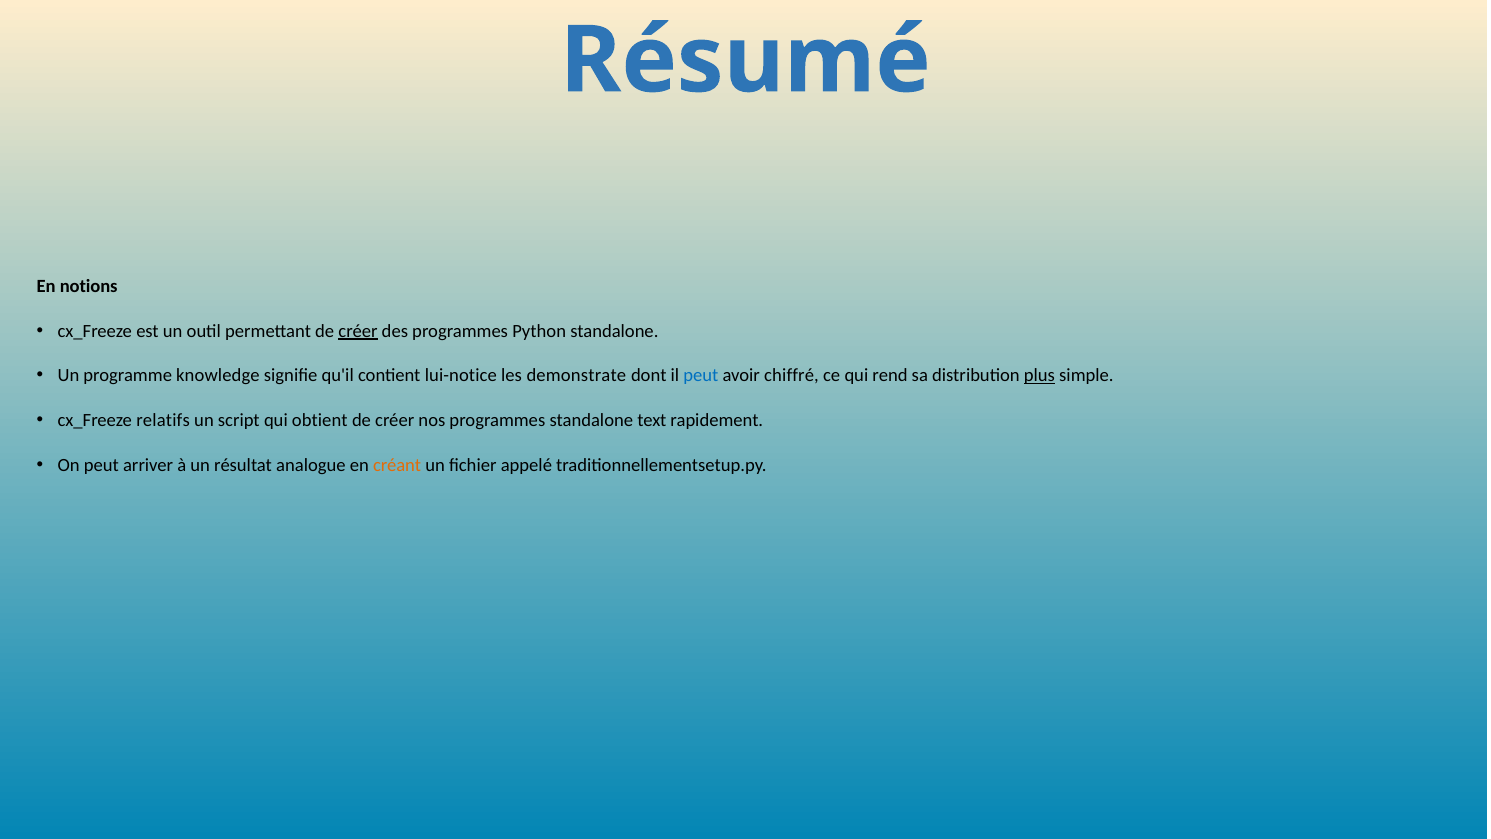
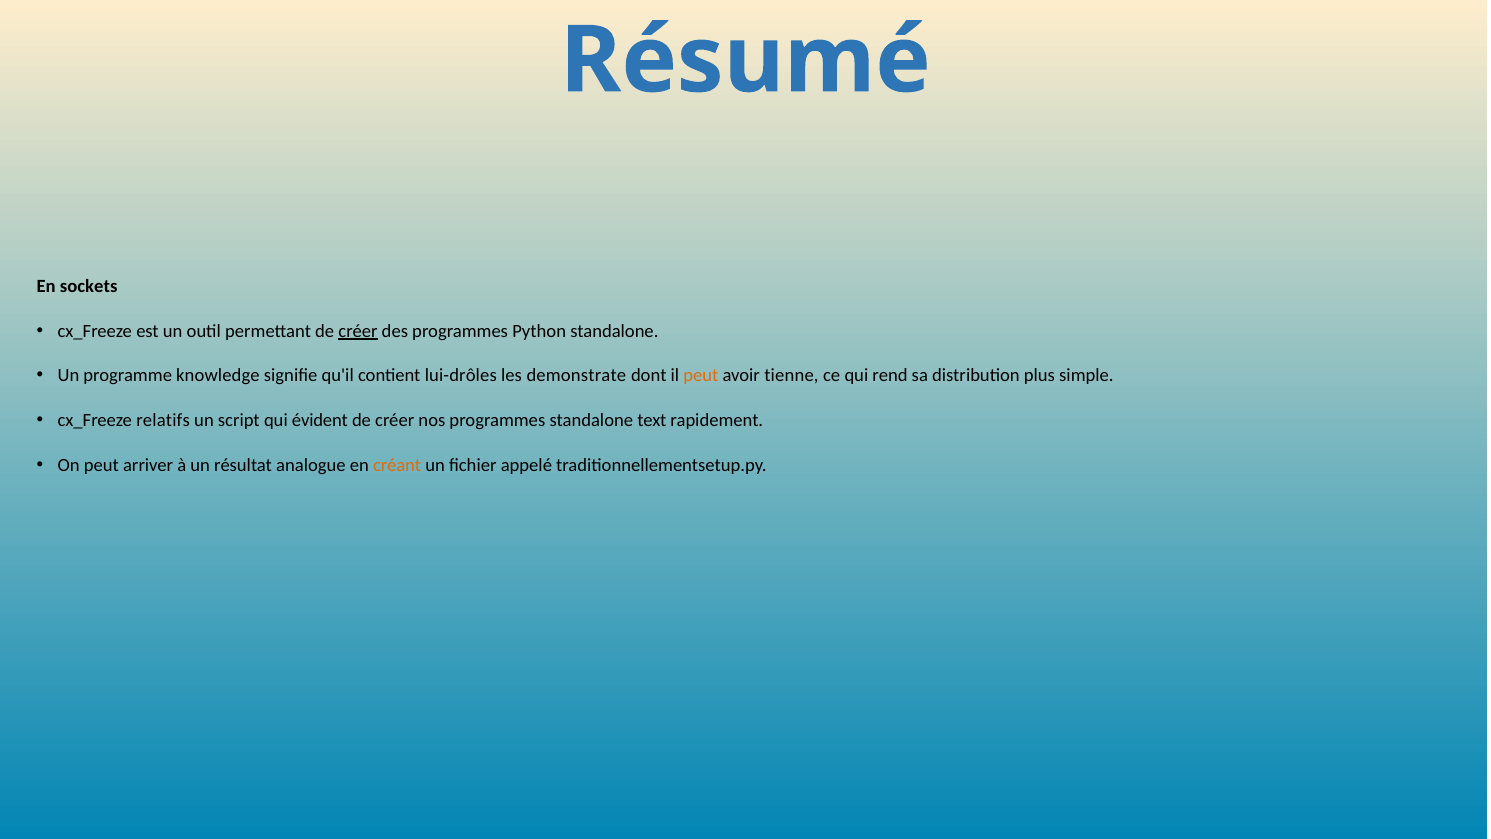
notions: notions -> sockets (89, 286)
lui-notice: lui-notice -> lui-drôles (461, 376)
peut colour: blue -> orange (701, 376)
chiffré: chiffré -> tienne (791, 376)
plus underline: present -> none (1039, 376)
obtient: obtient -> évident (320, 420)
